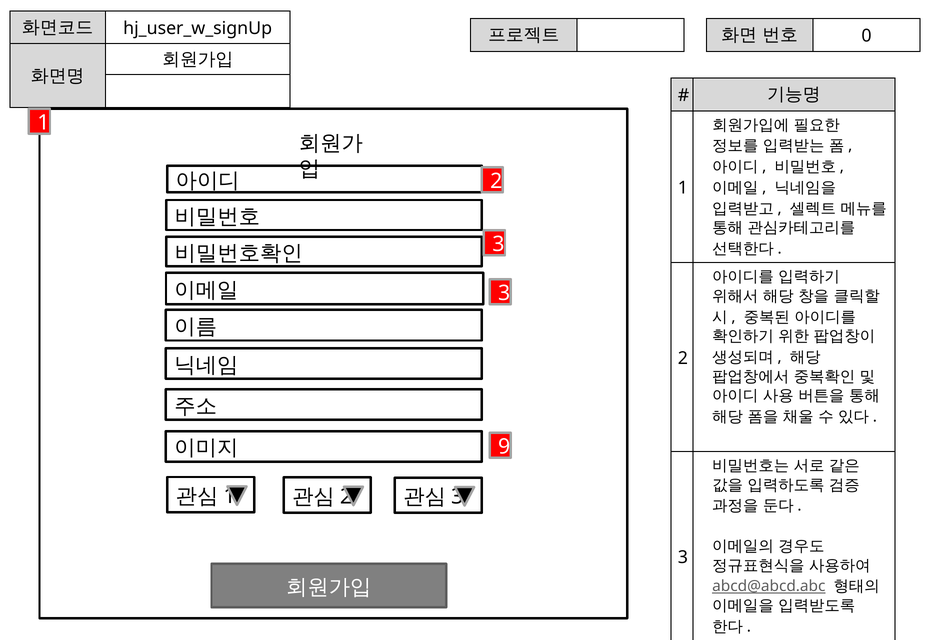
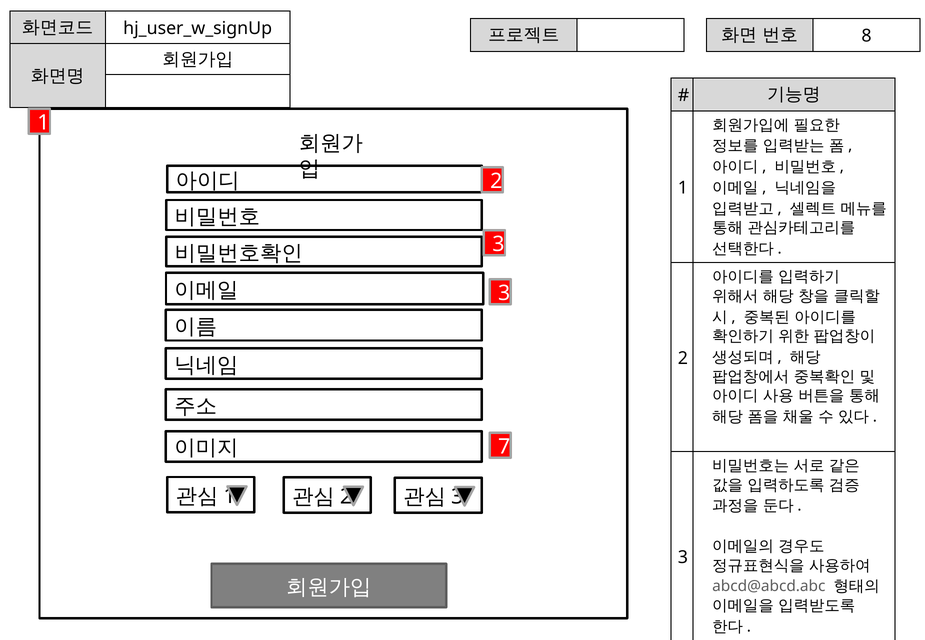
0: 0 -> 8 (866, 36)
9: 9 -> 7 (504, 447)
abcd@abcd.abc underline: present -> none (769, 587)
